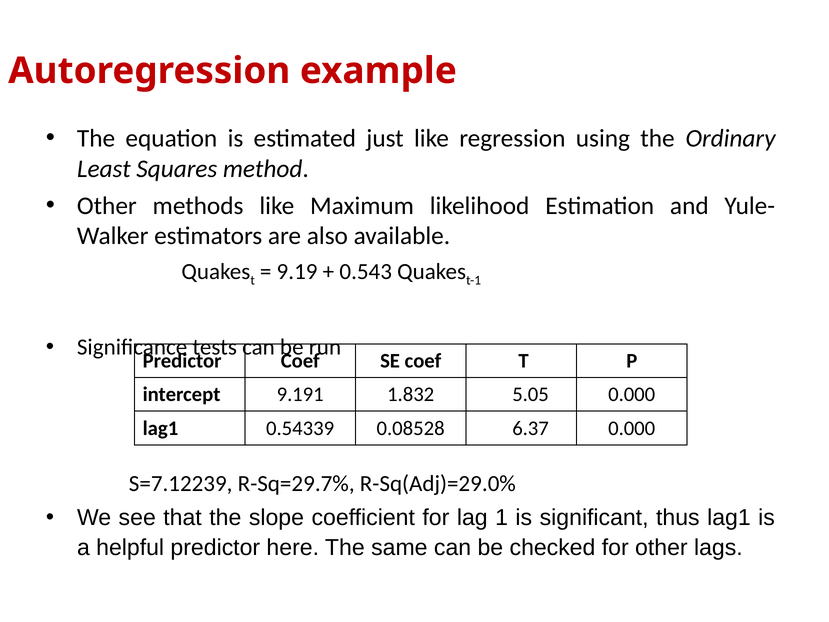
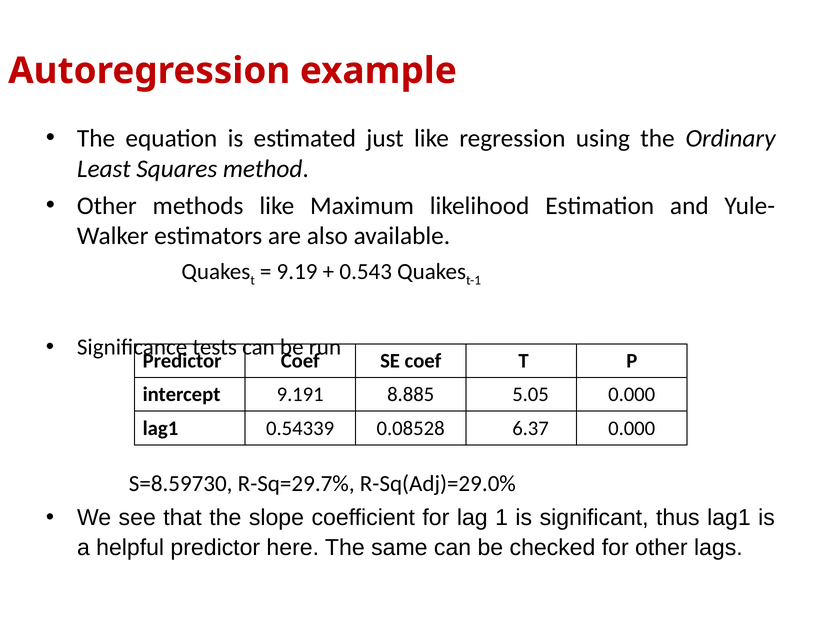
1.832: 1.832 -> 8.885 (411, 394)
S=7.12239: S=7.12239 -> S=8.59730 (181, 484)
